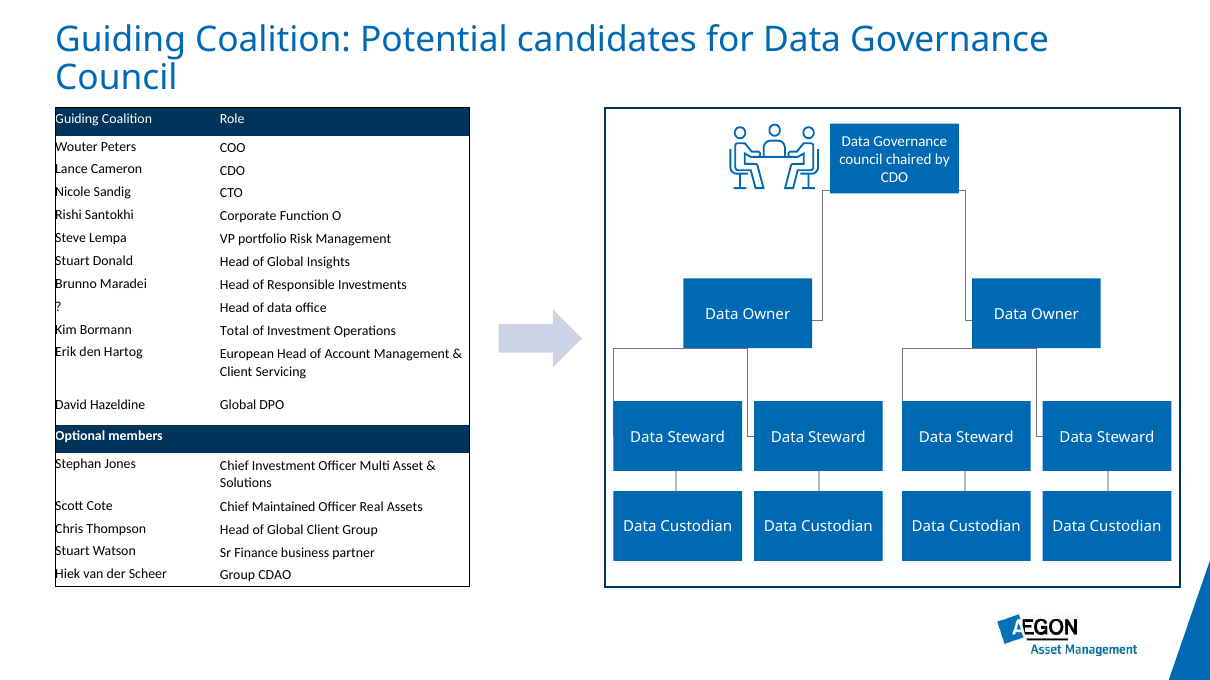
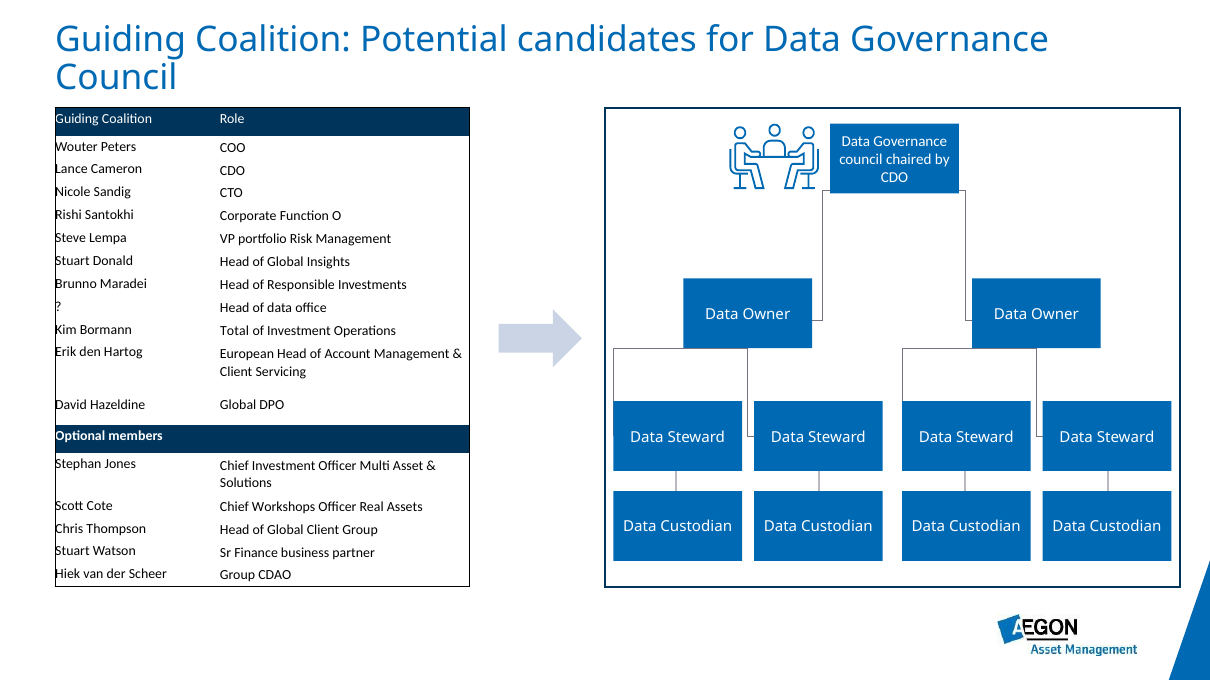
Maintained: Maintained -> Workshops (284, 507)
